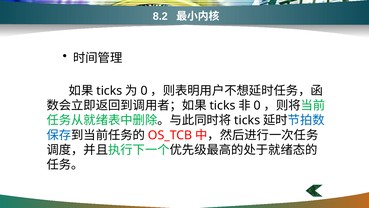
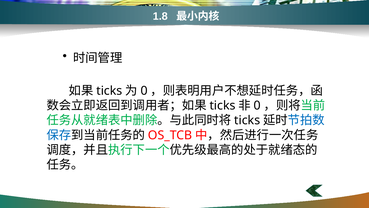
8.2: 8.2 -> 1.8 (160, 16)
